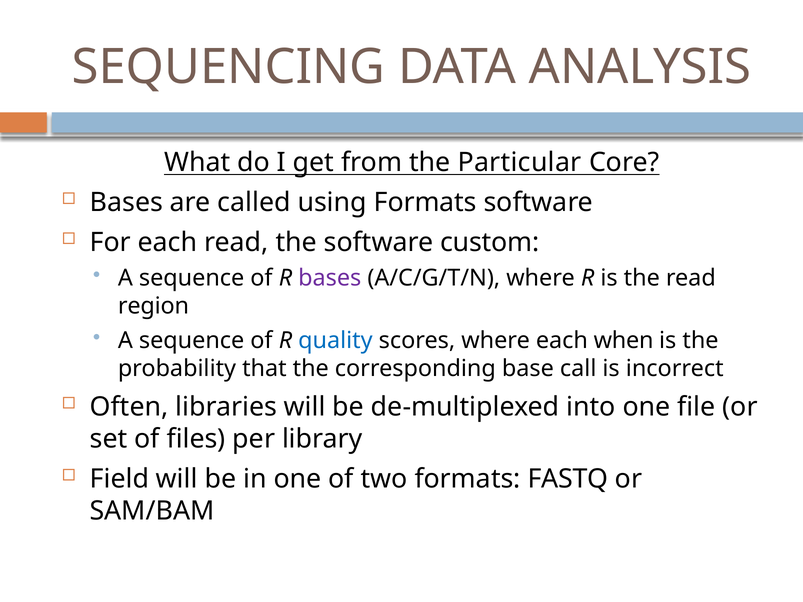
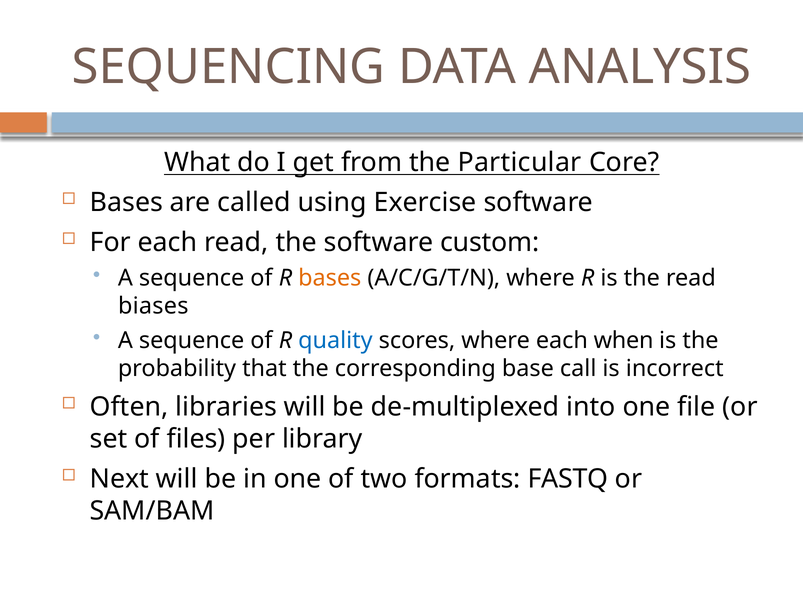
using Formats: Formats -> Exercise (425, 202)
bases colour: purple -> orange (330, 278)
region: region -> biases (153, 306)
Field: Field -> Next (119, 479)
